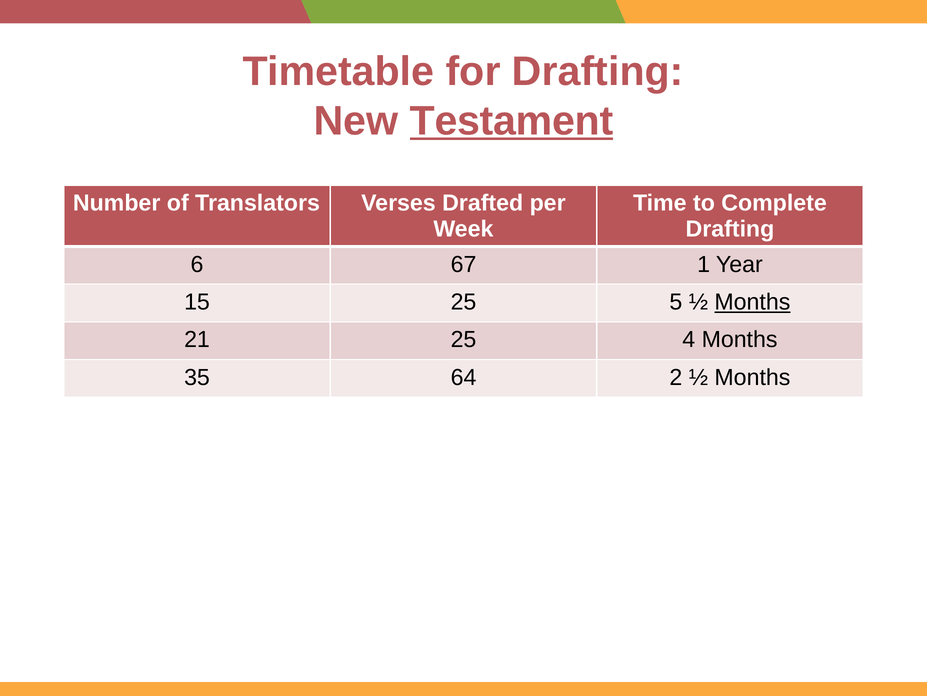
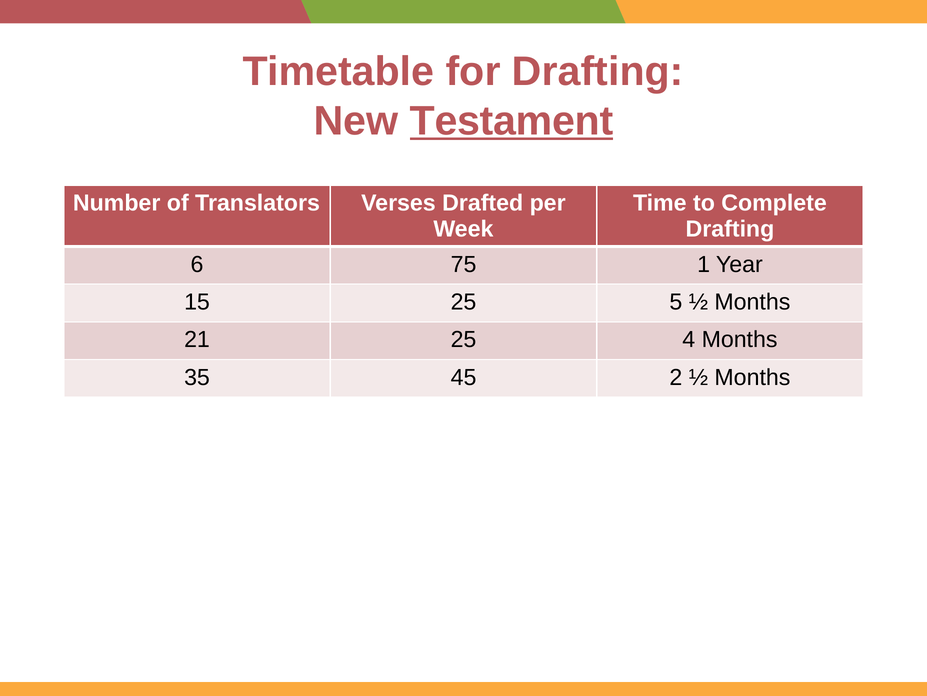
67: 67 -> 75 (464, 264)
Months underline: present -> none (752, 302)
64: 64 -> 45 (464, 377)
